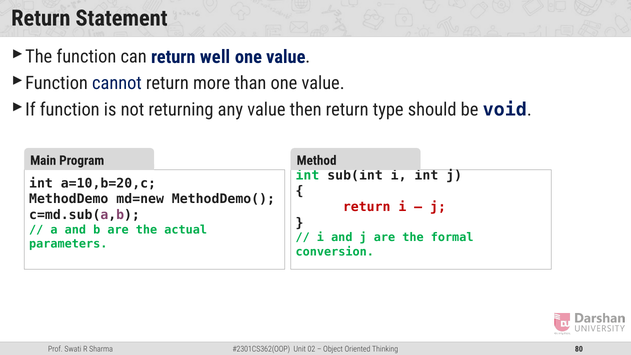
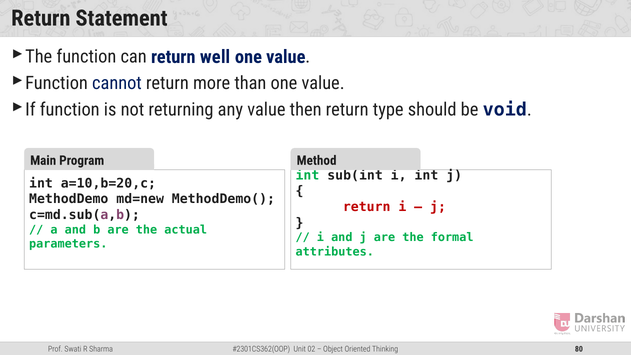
conversion: conversion -> attributes (335, 252)
